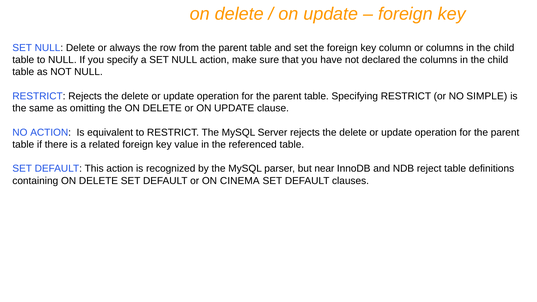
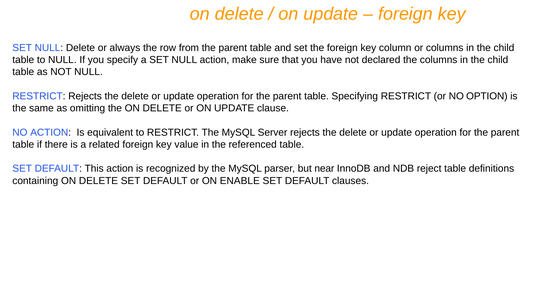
SIMPLE: SIMPLE -> OPTION (487, 96)
CINEMA: CINEMA -> ENABLE (240, 181)
